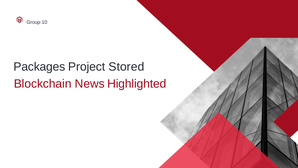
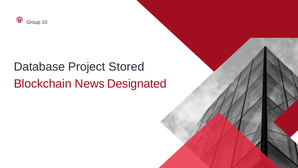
Packages: Packages -> Database (39, 67)
Highlighted: Highlighted -> Designated (137, 84)
